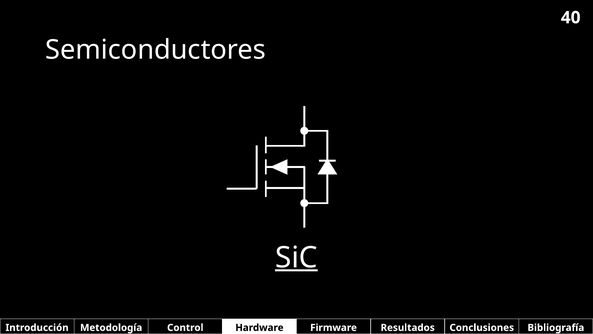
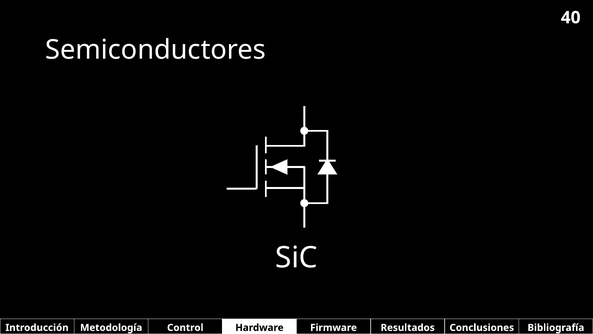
SiC underline: present -> none (296, 257)
